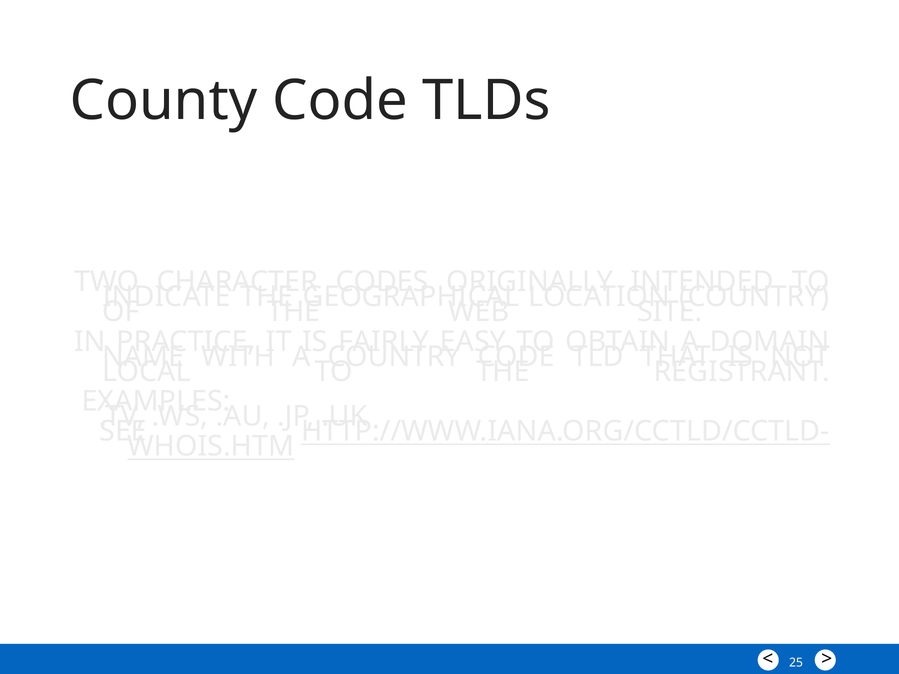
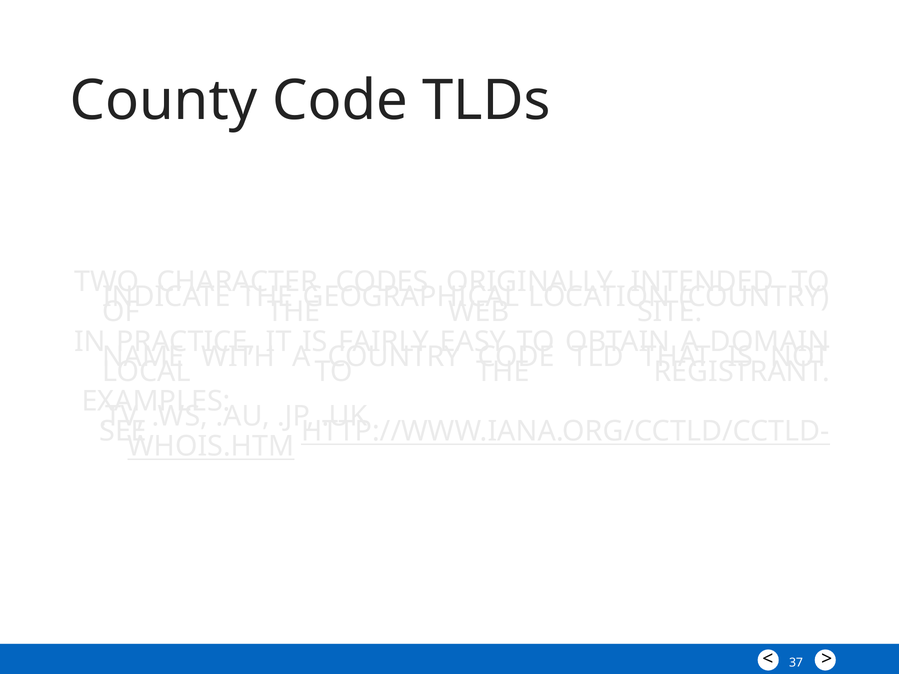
25: 25 -> 37 (796, 663)
